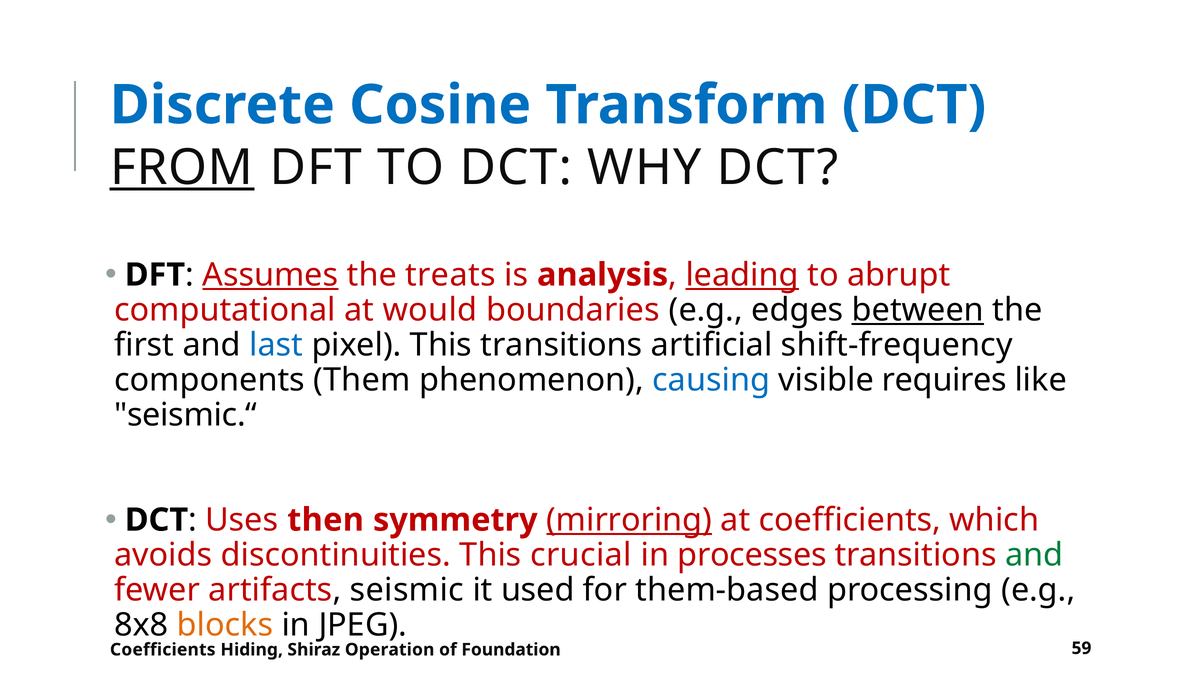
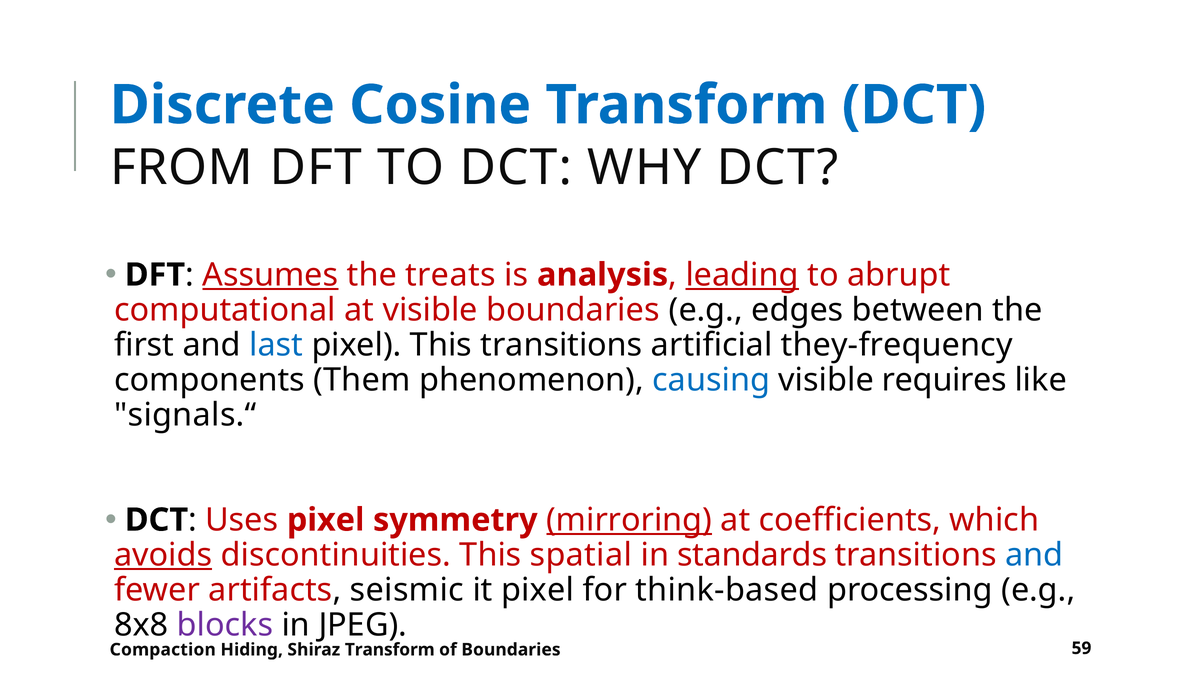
FROM underline: present -> none (182, 168)
at would: would -> visible (430, 310)
between underline: present -> none (918, 310)
shift-frequency: shift-frequency -> they-frequency (897, 345)
seismic.“: seismic.“ -> signals.“ (185, 415)
Uses then: then -> pixel (326, 520)
avoids underline: none -> present (163, 555)
crucial: crucial -> spatial (581, 555)
processes: processes -> standards (752, 555)
and colour: green -> blue (1034, 555)
it used: used -> pixel (538, 590)
them-based: them-based -> think-based (727, 590)
blocks colour: orange -> purple (225, 625)
Coefficients: Coefficients -> Compaction (163, 650)
Shiraz Operation: Operation -> Transform (390, 650)
of Foundation: Foundation -> Boundaries (511, 650)
